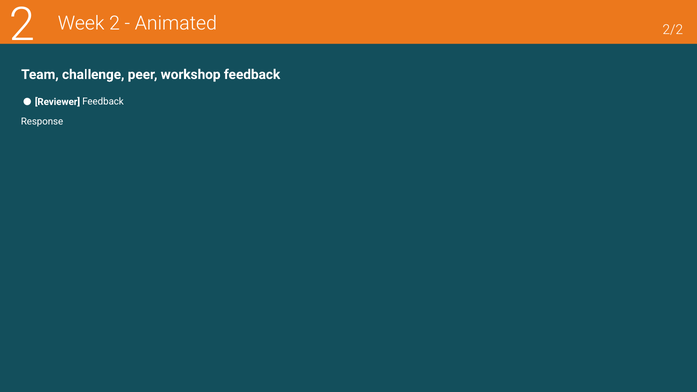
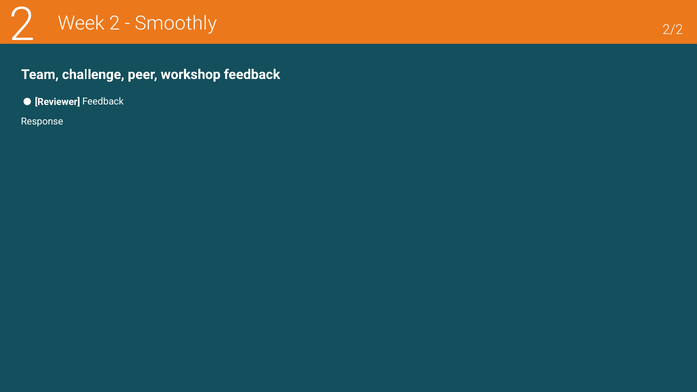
Animated: Animated -> Smoothly (176, 23)
